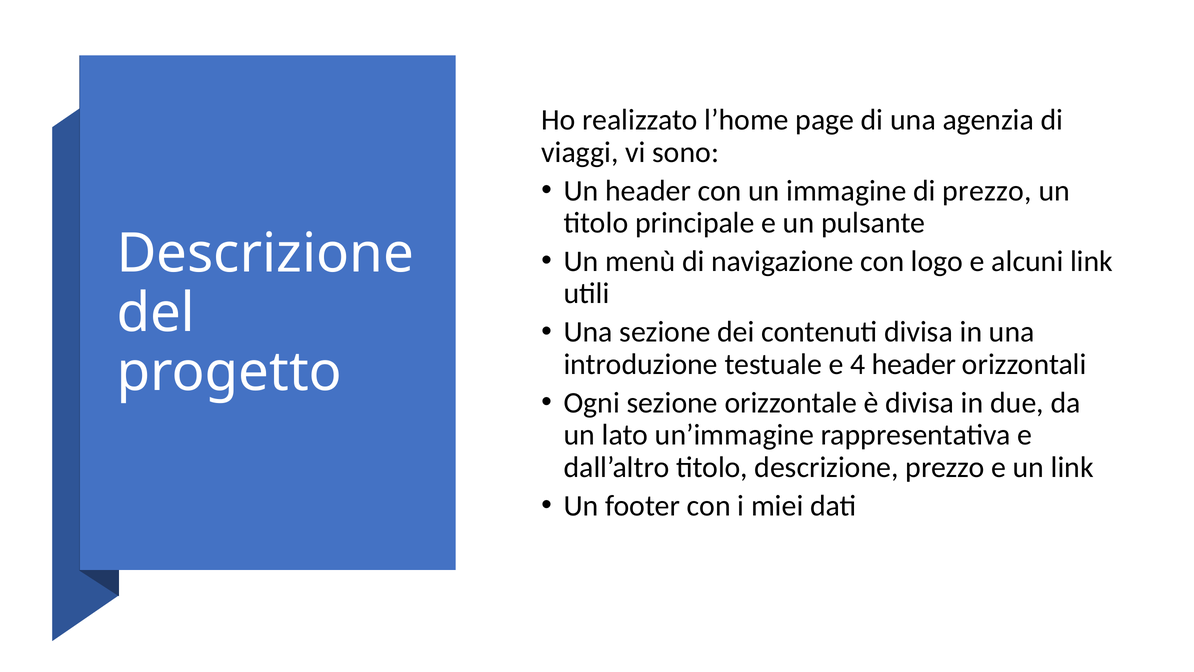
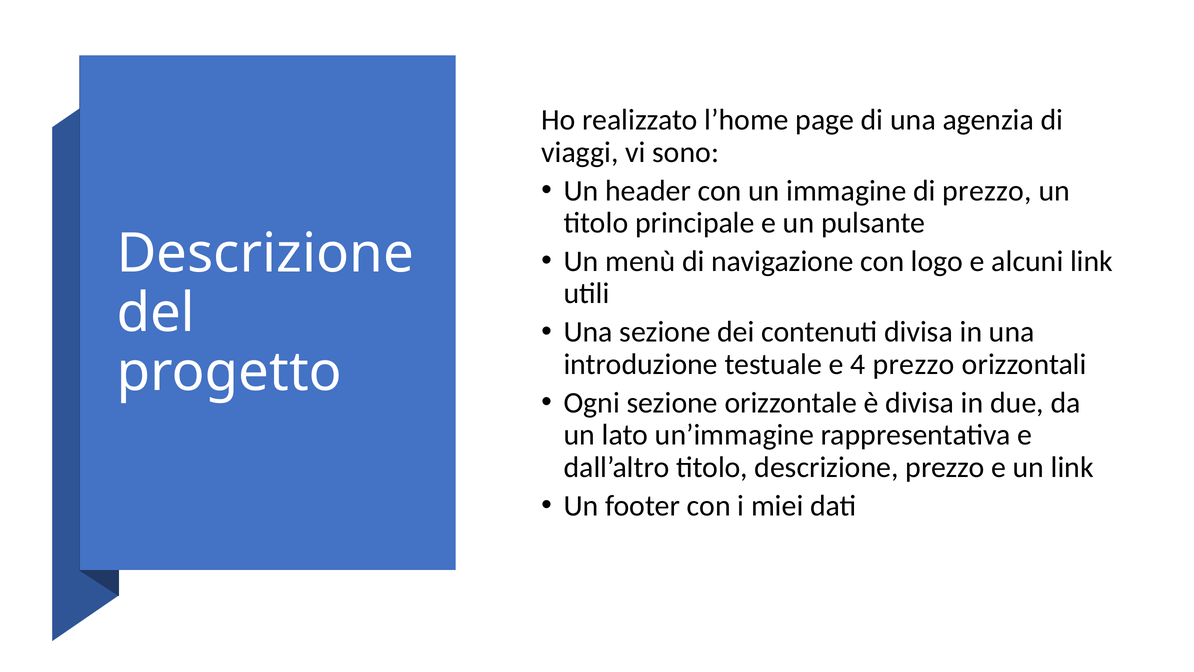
4 header: header -> prezzo (914, 364)
